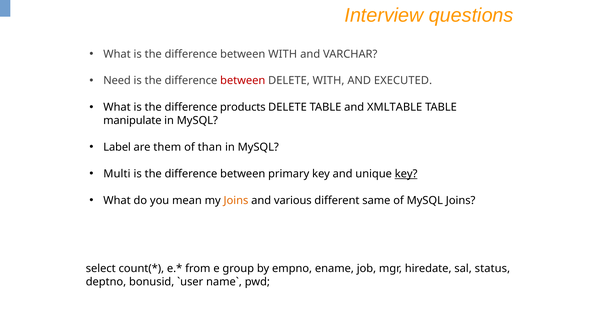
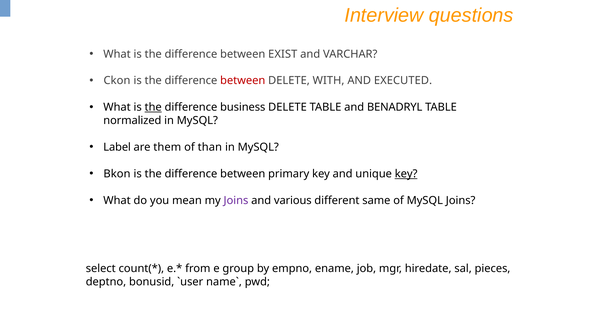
between WITH: WITH -> EXIST (283, 54)
Need: Need -> Ckon (117, 81)
the underline: none -> present (153, 107)
products: products -> business (243, 107)
XMLTABLE: XMLTABLE -> BENADRYL (395, 107)
manipulate: manipulate -> normalized (132, 121)
Multi: Multi -> Bkon (117, 174)
Joins colour: orange -> purple (236, 201)
status: status -> pieces (492, 269)
